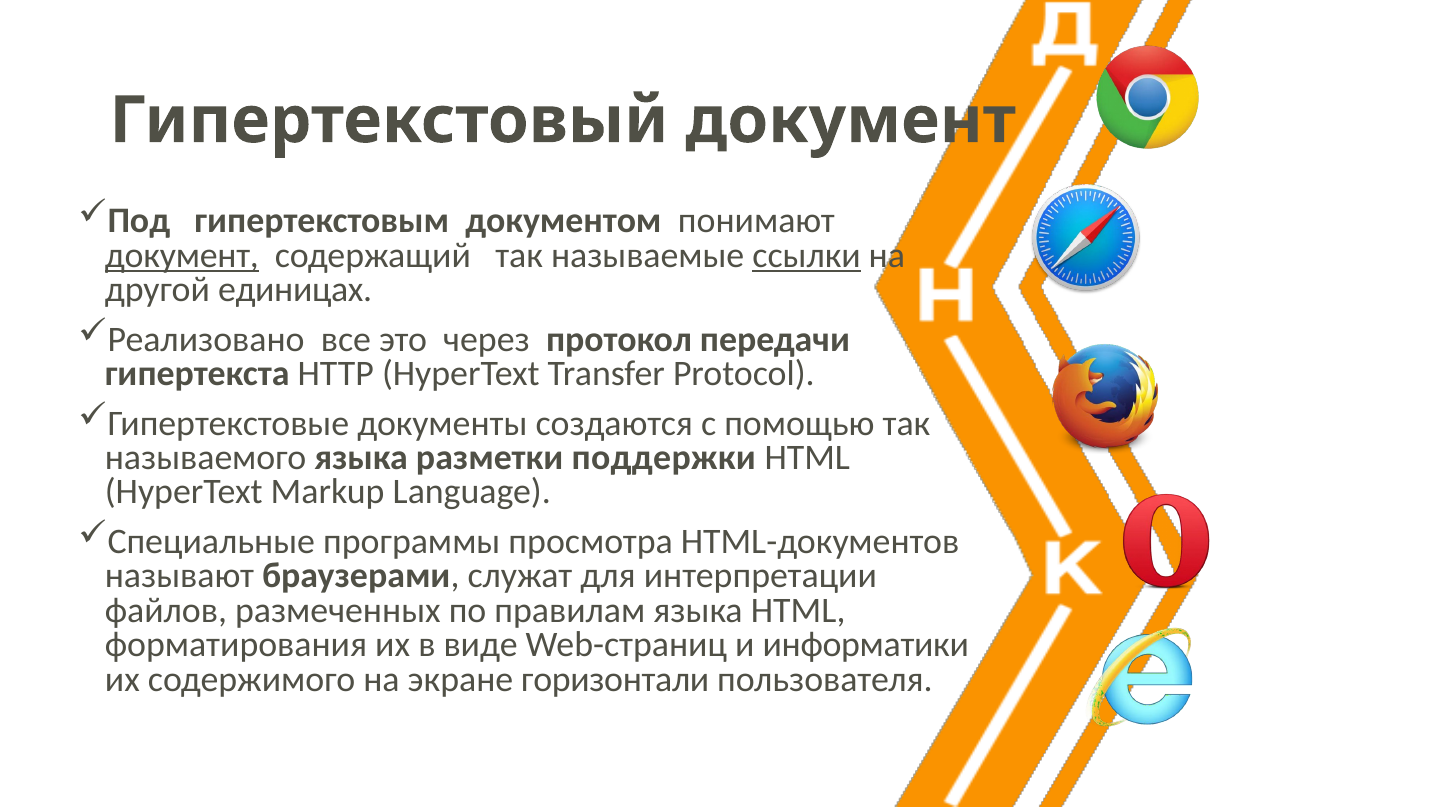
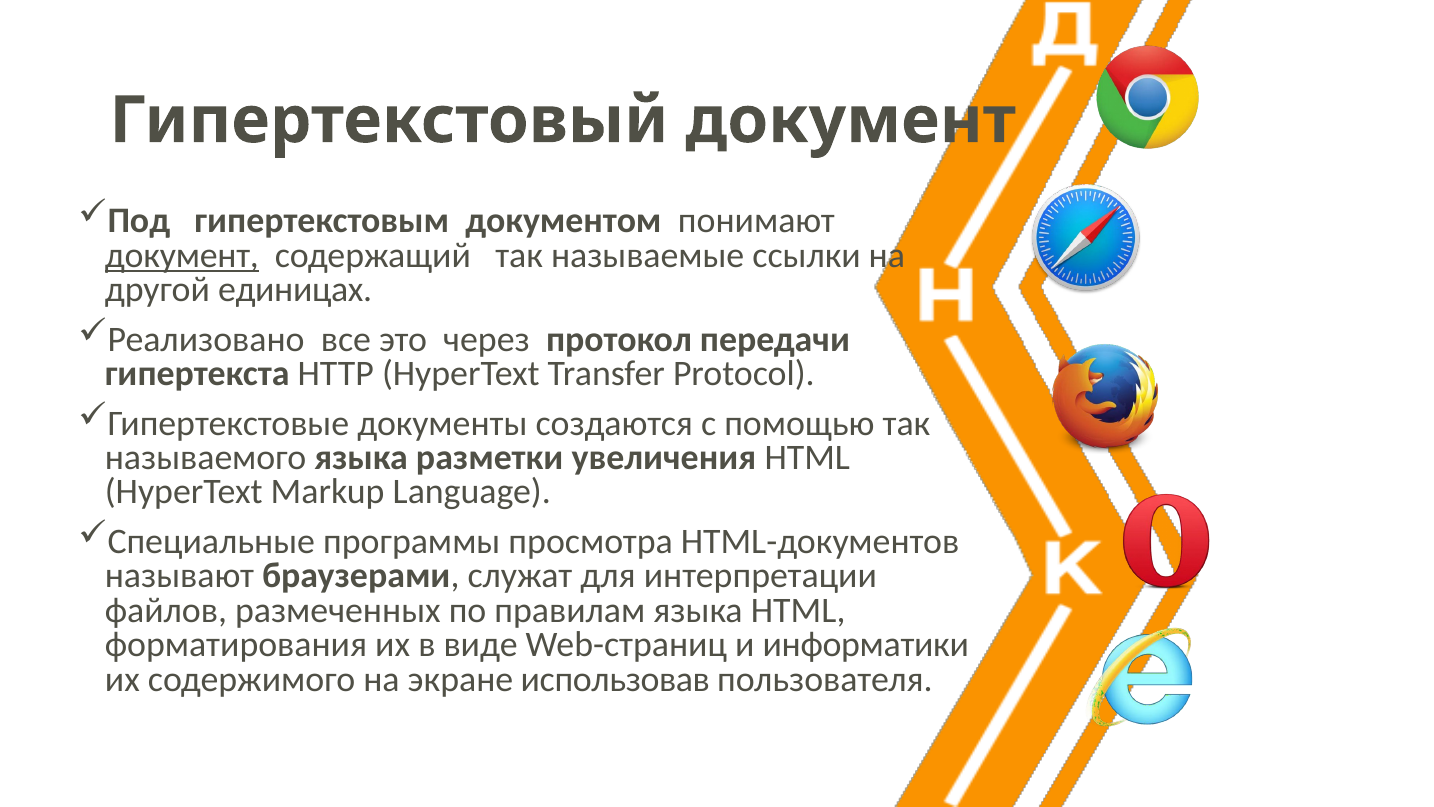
ссылки underline: present -> none (807, 256)
поддержки: поддержки -> увеличения (664, 458)
горизонтали: горизонтали -> использовав (615, 679)
